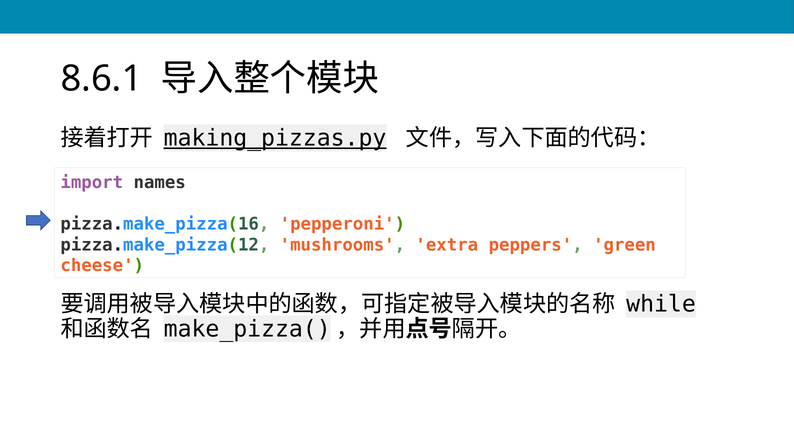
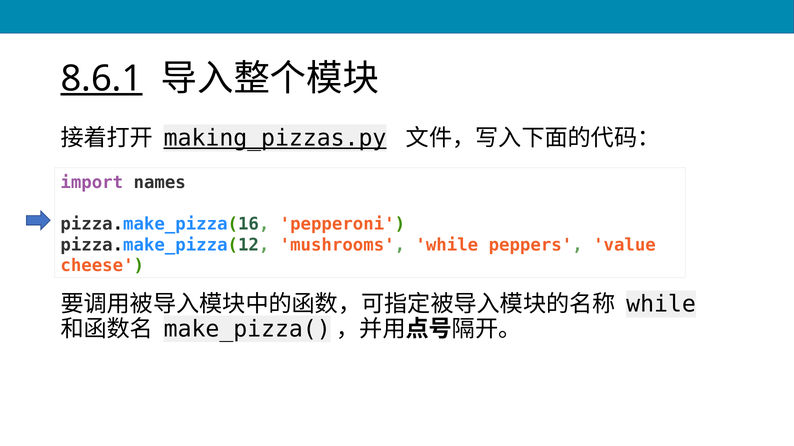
8.6.1 underline: none -> present (101, 79)
mushrooms extra: extra -> while (447, 245)
green: green -> value (624, 245)
